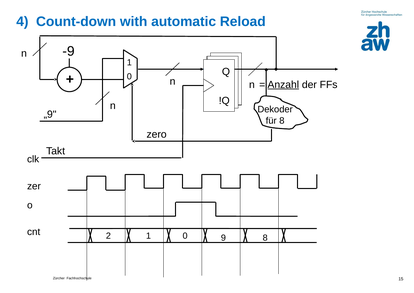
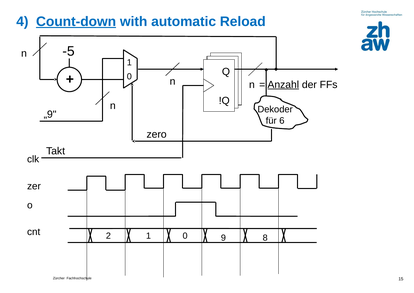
Count-down underline: none -> present (76, 22)
-9: -9 -> -5 (68, 51)
für 8: 8 -> 6 (282, 121)
